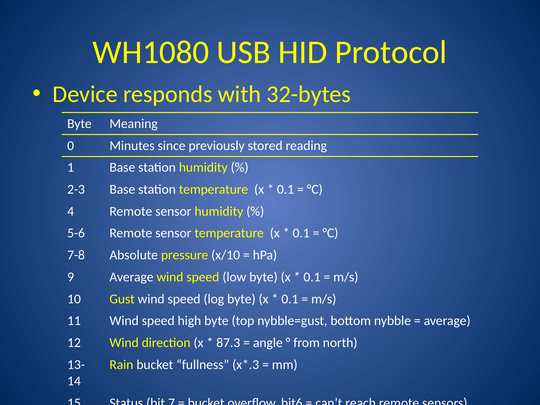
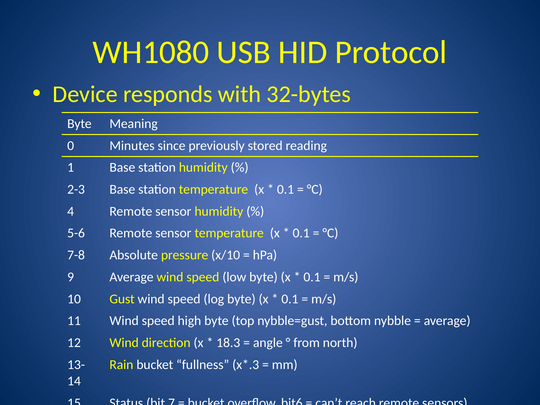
87.3: 87.3 -> 18.3 (228, 343)
